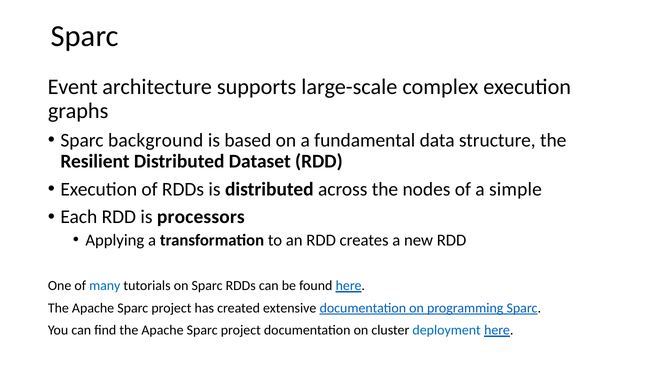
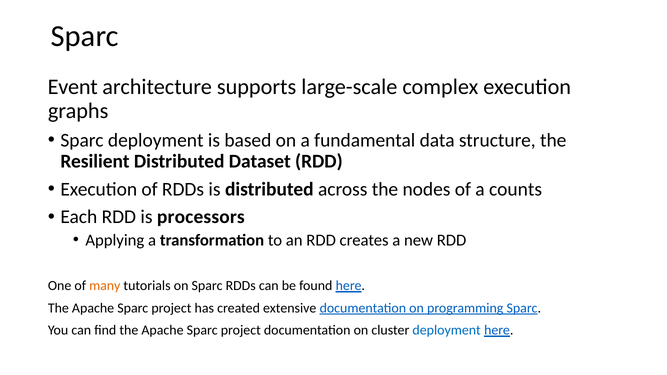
Sparc background: background -> deployment (156, 140)
simple: simple -> counts (516, 189)
many colour: blue -> orange (105, 286)
